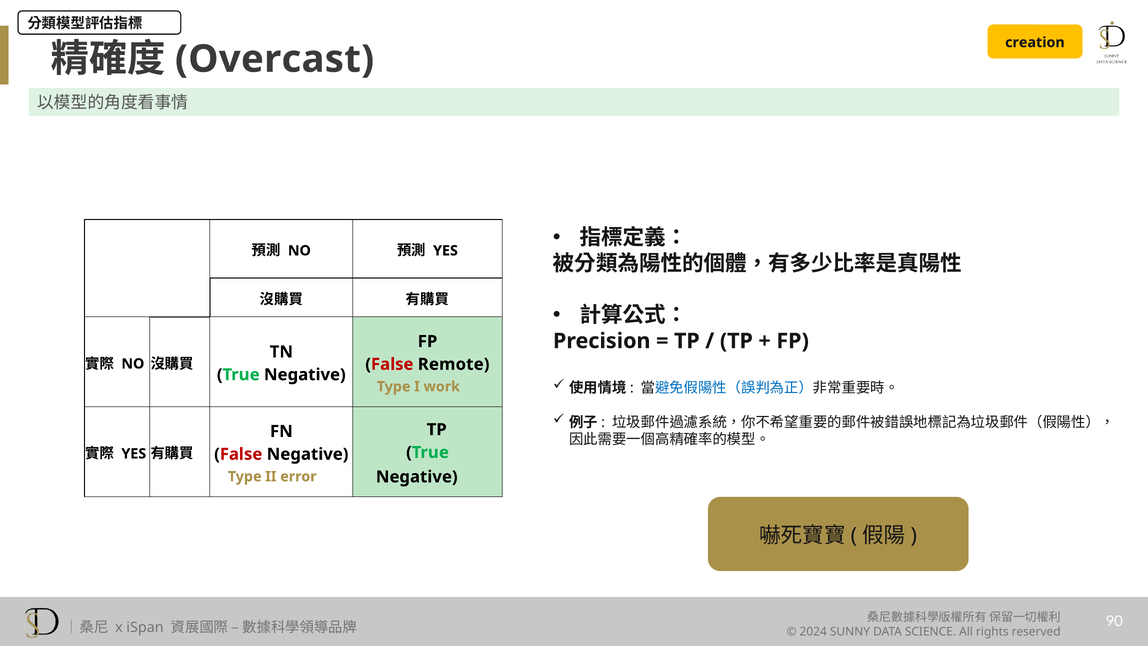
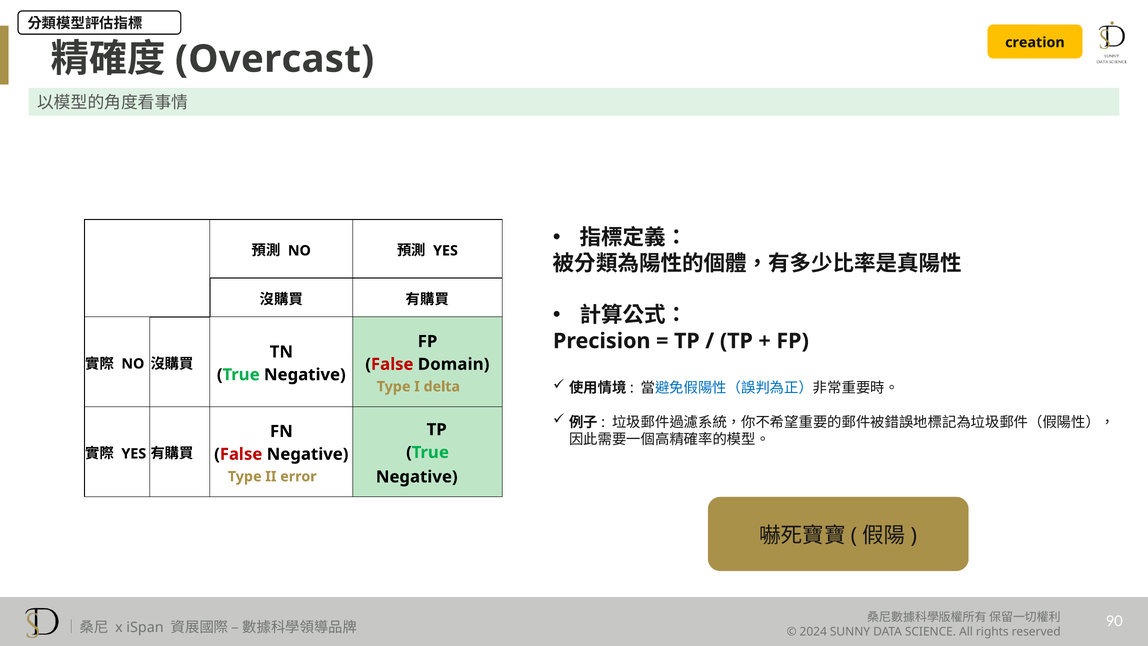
Remote: Remote -> Domain (454, 364)
work: work -> delta (442, 386)
